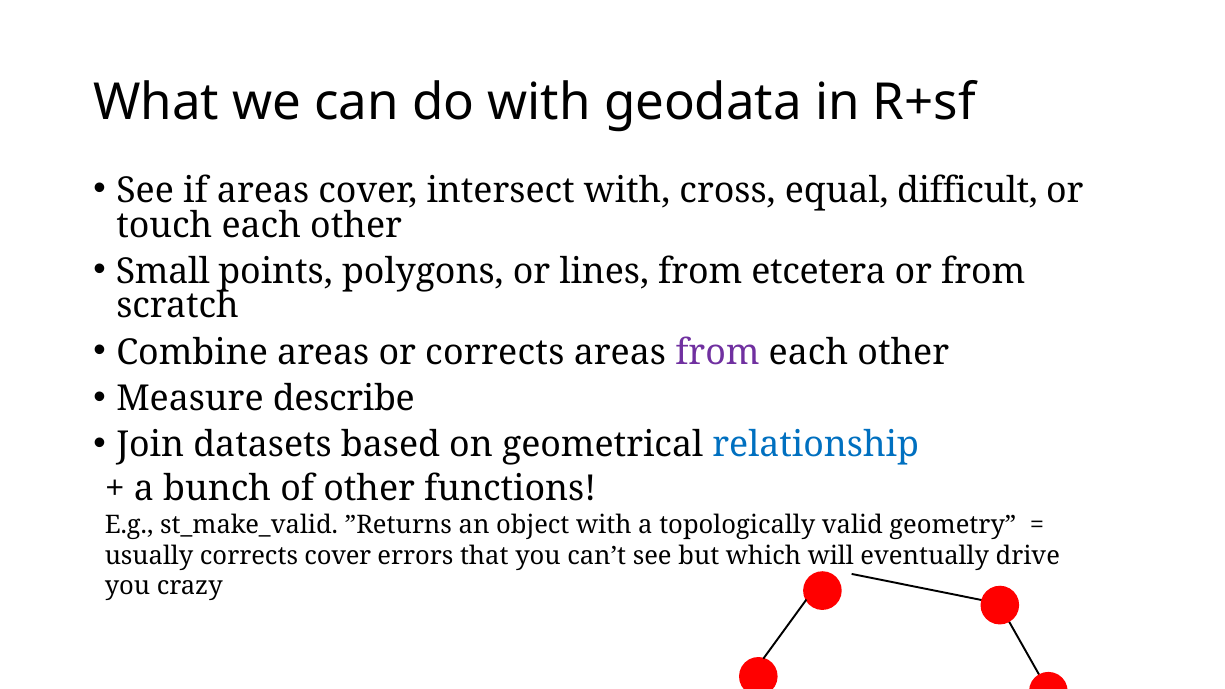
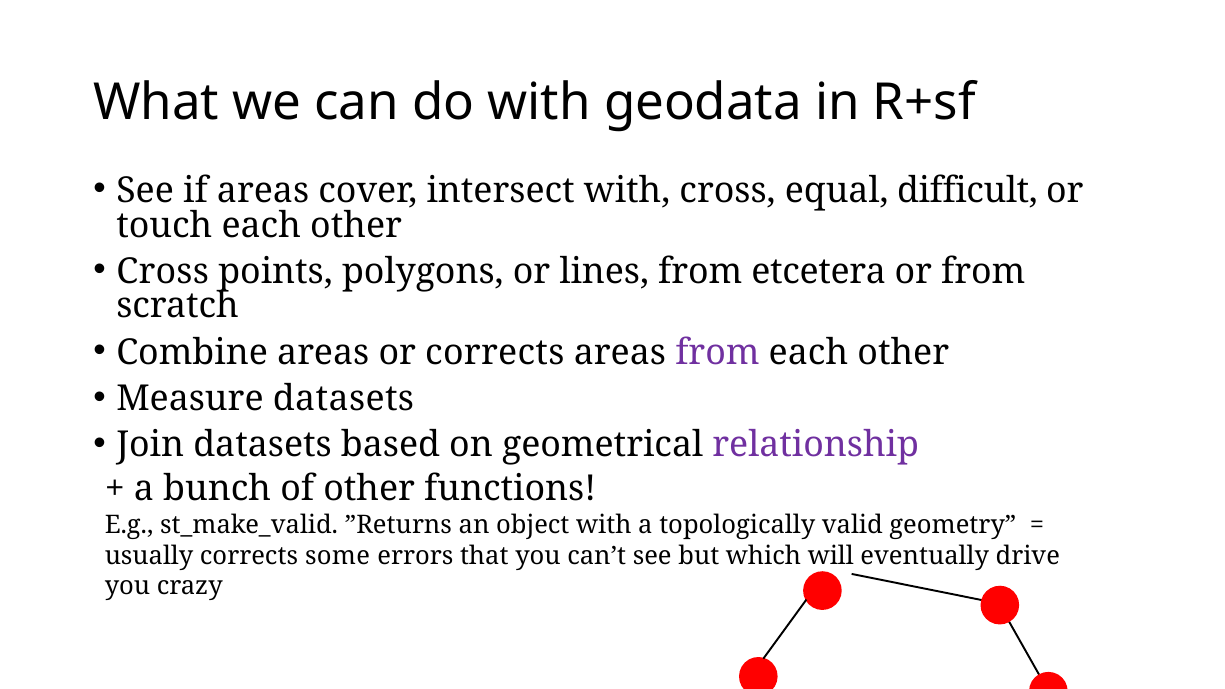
Small: Small -> Cross (163, 271)
Measure describe: describe -> datasets (343, 399)
relationship colour: blue -> purple (816, 445)
corrects cover: cover -> some (338, 556)
